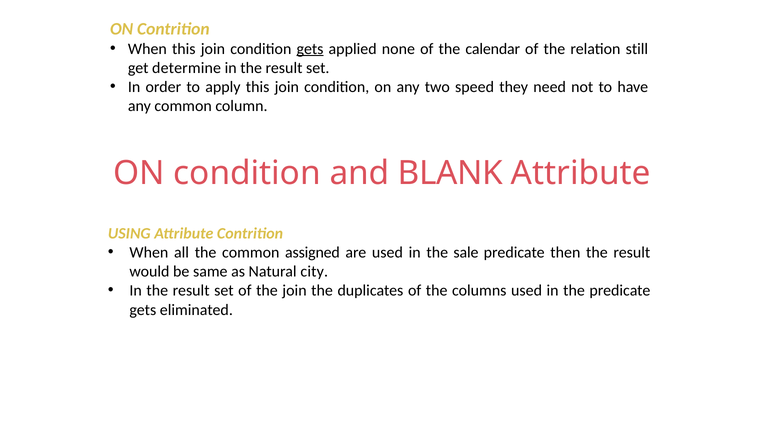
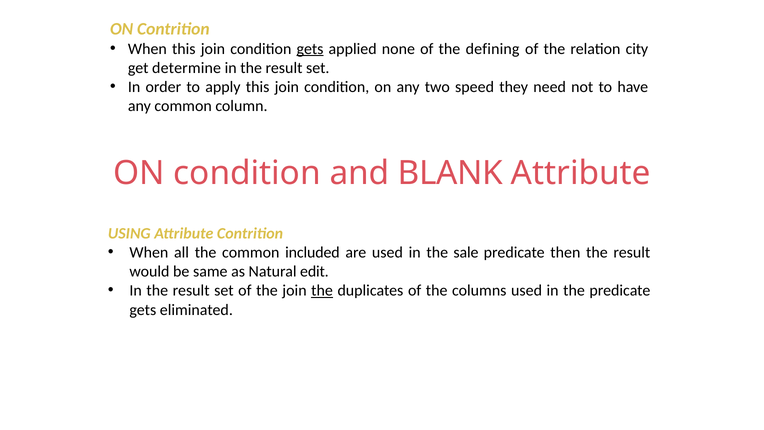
calendar: calendar -> defining (493, 49)
still: still -> city (637, 49)
assigned: assigned -> included (312, 252)
city: city -> edit (314, 271)
the underline: none -> present (322, 291)
